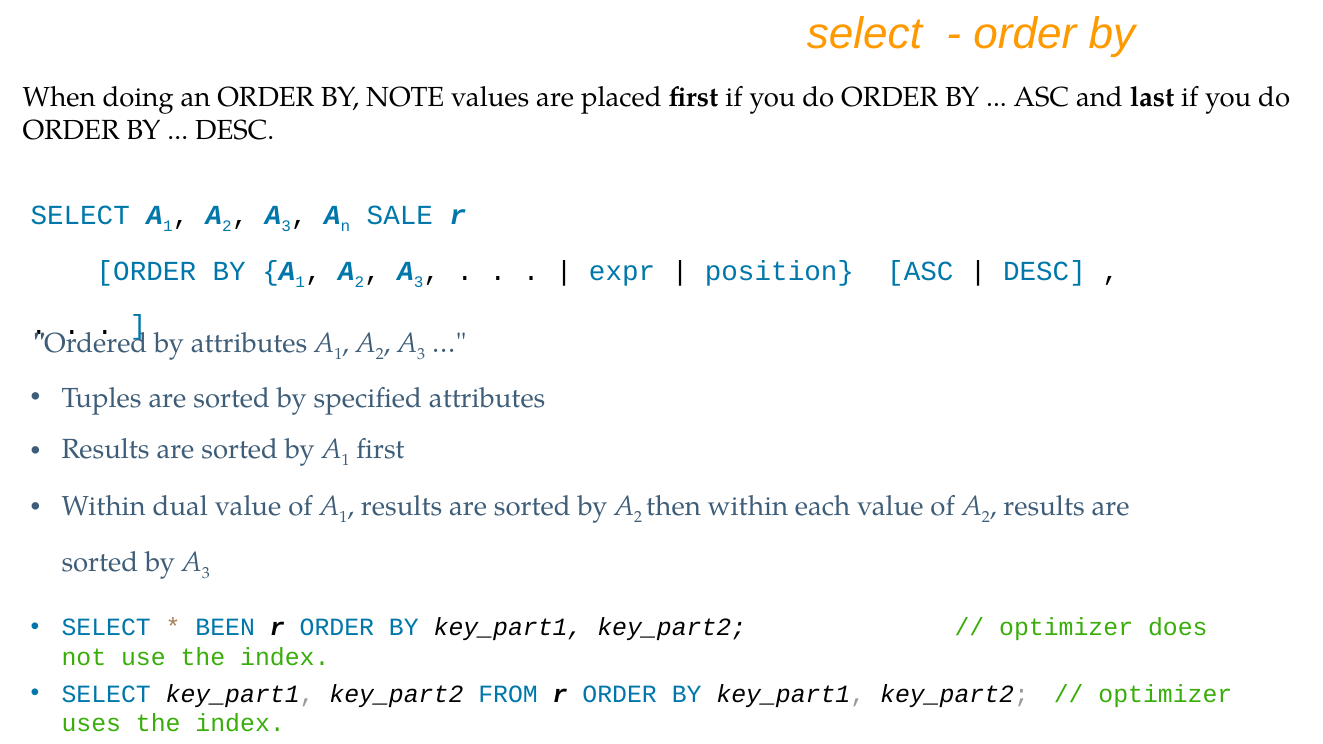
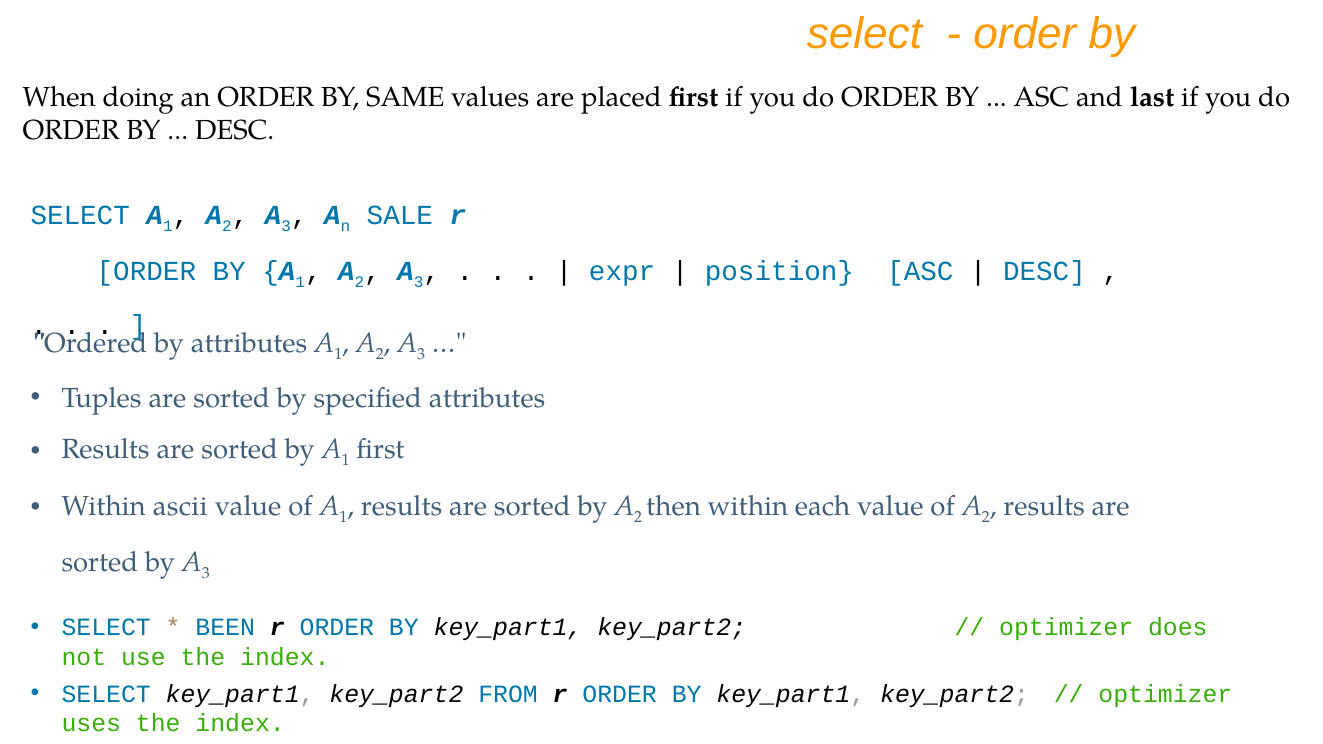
NOTE: NOTE -> SAME (405, 97)
dual: dual -> ascii (180, 506)
